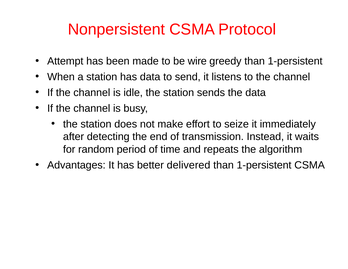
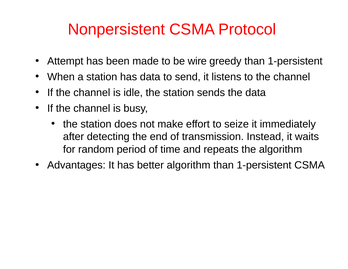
better delivered: delivered -> algorithm (189, 165)
